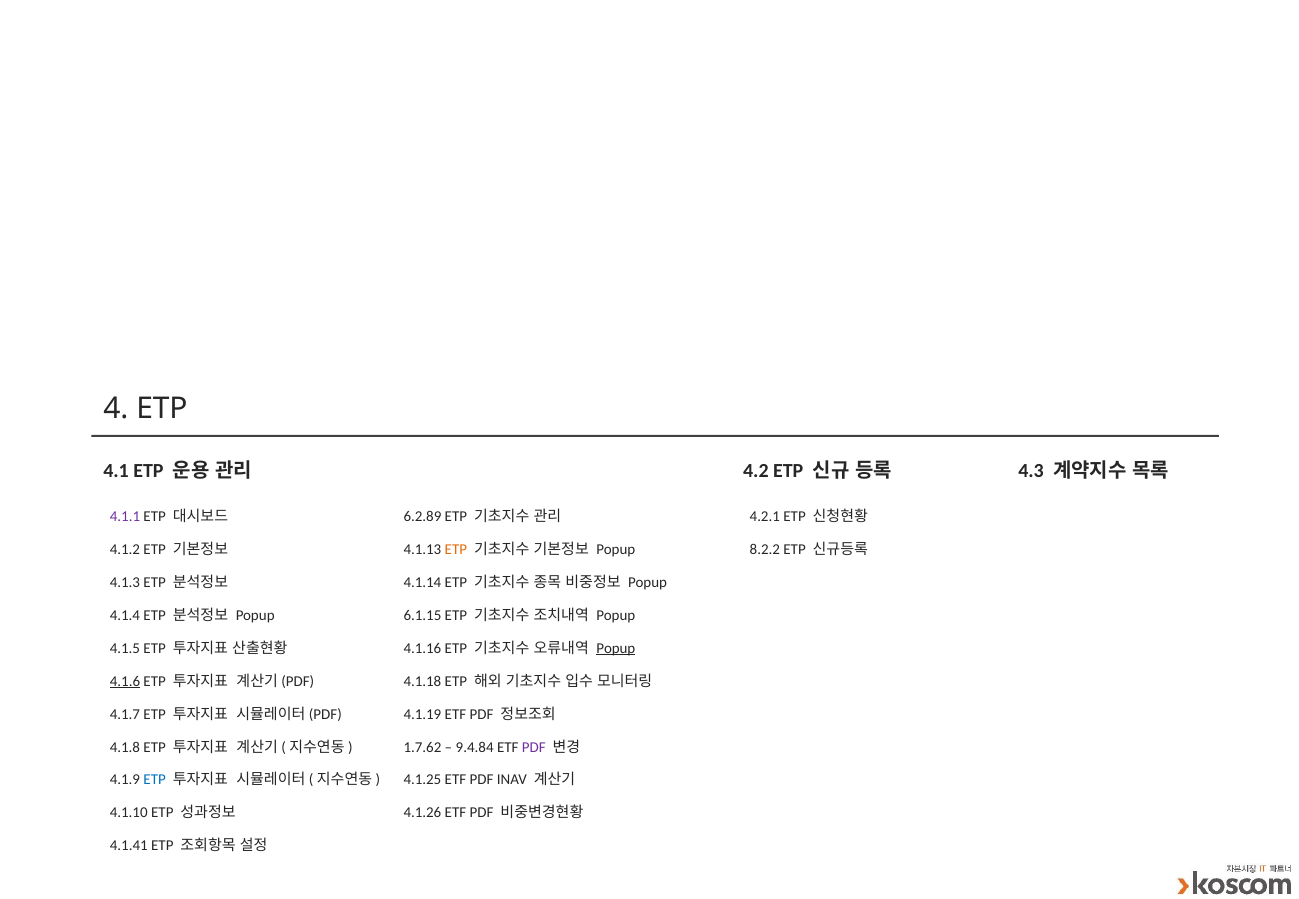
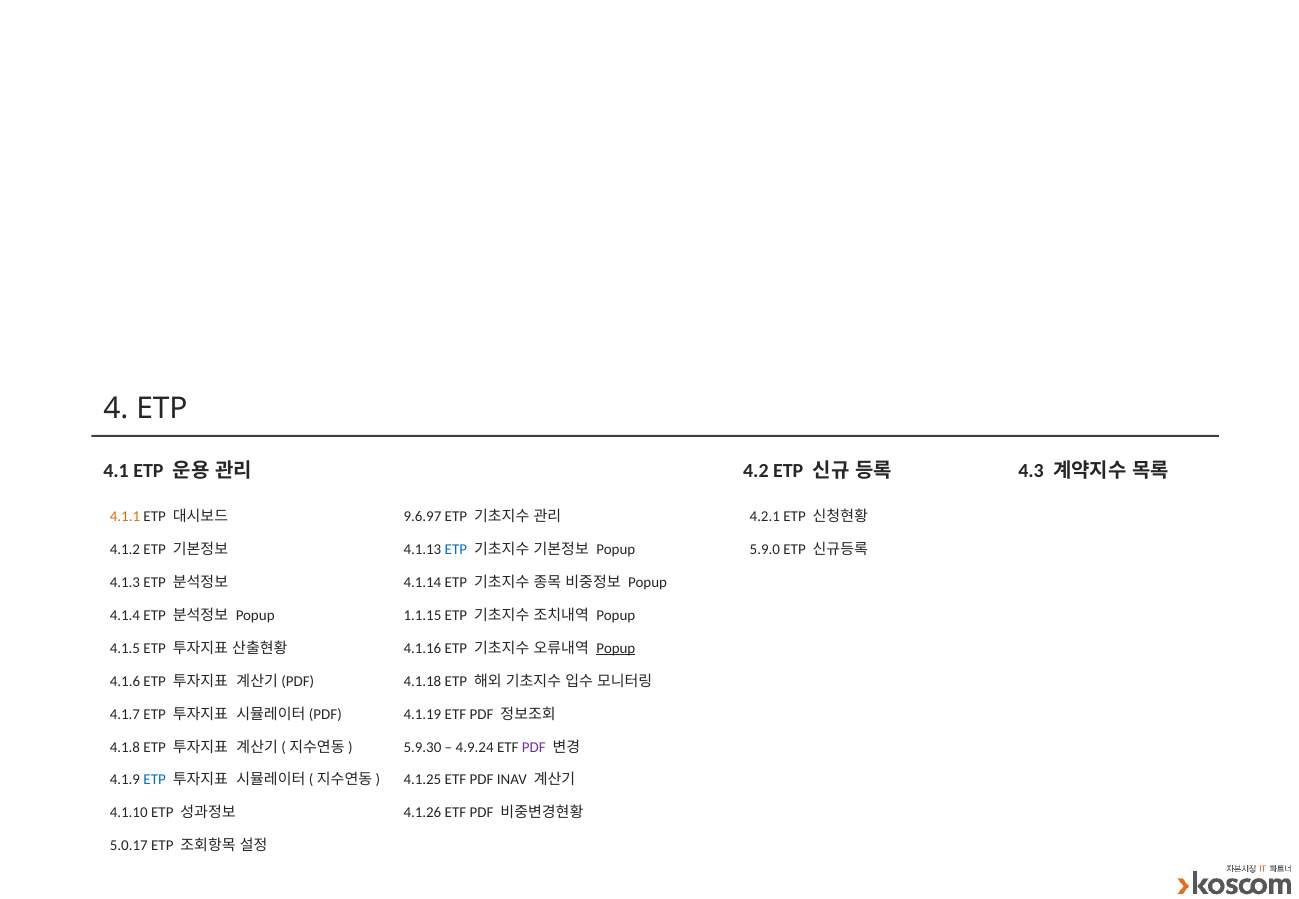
4.1.1 colour: purple -> orange (125, 517)
6.2.89: 6.2.89 -> 9.6.97 (422, 517)
ETP colour: orange -> blue (456, 550)
8.2.2: 8.2.2 -> 5.9.0 (765, 550)
6.1.15: 6.1.15 -> 1.1.15 (422, 616)
4.1.6 underline: present -> none (125, 682)
1.7.62: 1.7.62 -> 5.9.30 (422, 747)
9.4.84: 9.4.84 -> 4.9.24 (475, 747)
4.1.41: 4.1.41 -> 5.0.17 (129, 846)
